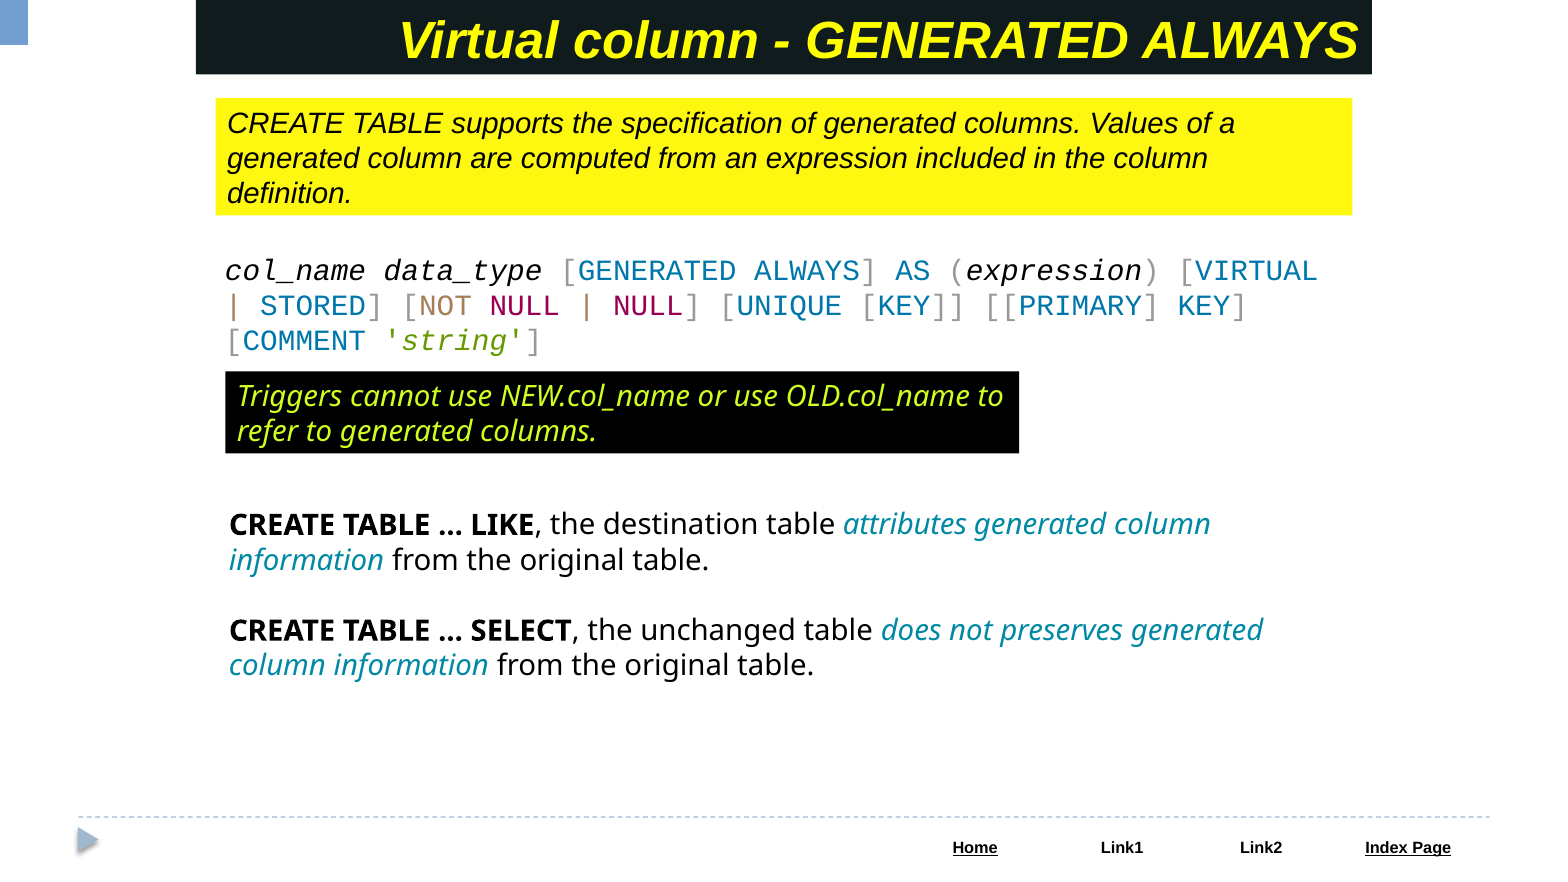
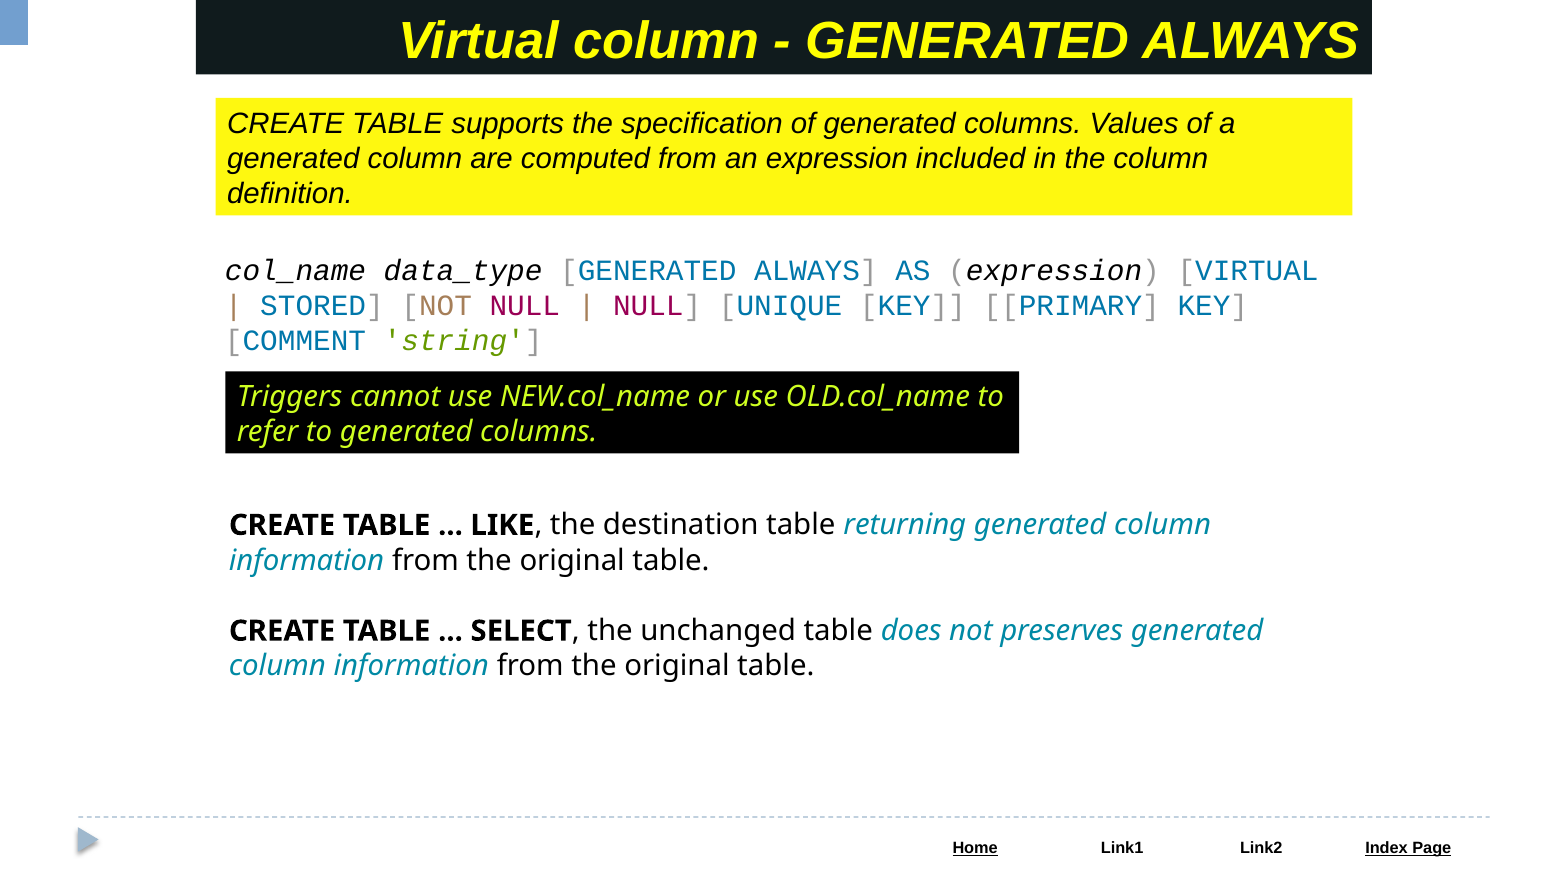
attributes: attributes -> returning (905, 525)
